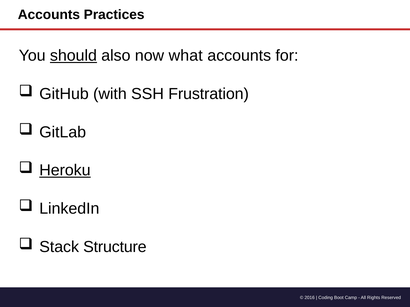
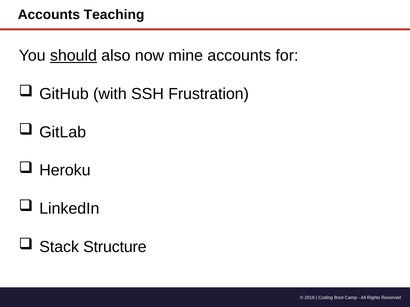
Practices: Practices -> Teaching (114, 15)
what: what -> mine (186, 56)
Heroku underline: present -> none (65, 171)
